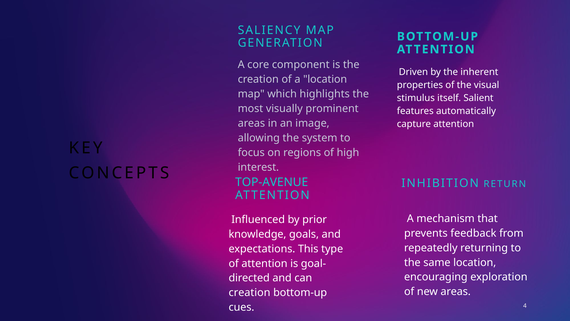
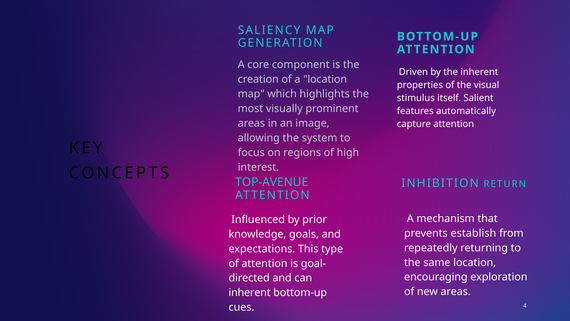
feedback: feedback -> establish (473, 233)
creation: creation -> inherent (250, 292)
